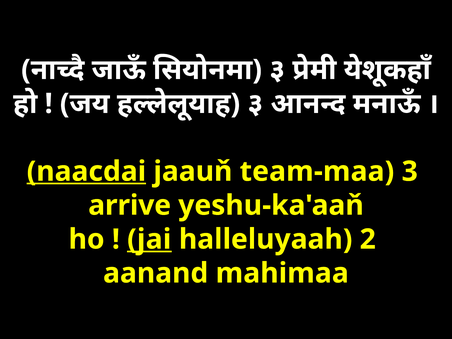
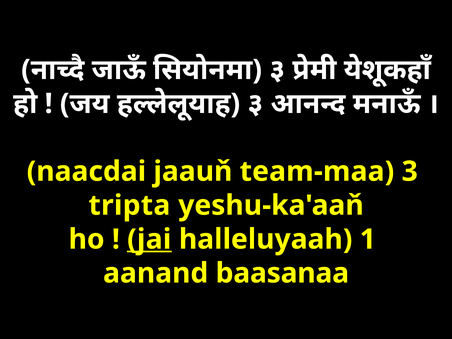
naacdai underline: present -> none (86, 171)
arrive: arrive -> tripta (129, 205)
2: 2 -> 1 (368, 239)
mahimaa: mahimaa -> baasanaa (282, 273)
